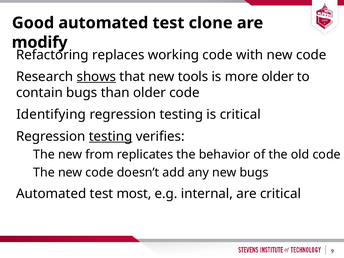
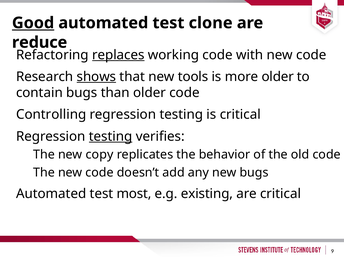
Good underline: none -> present (33, 23)
modify: modify -> reduce (40, 42)
replaces underline: none -> present (118, 55)
Identifying: Identifying -> Controlling (51, 115)
from: from -> copy (99, 155)
internal: internal -> existing (207, 194)
